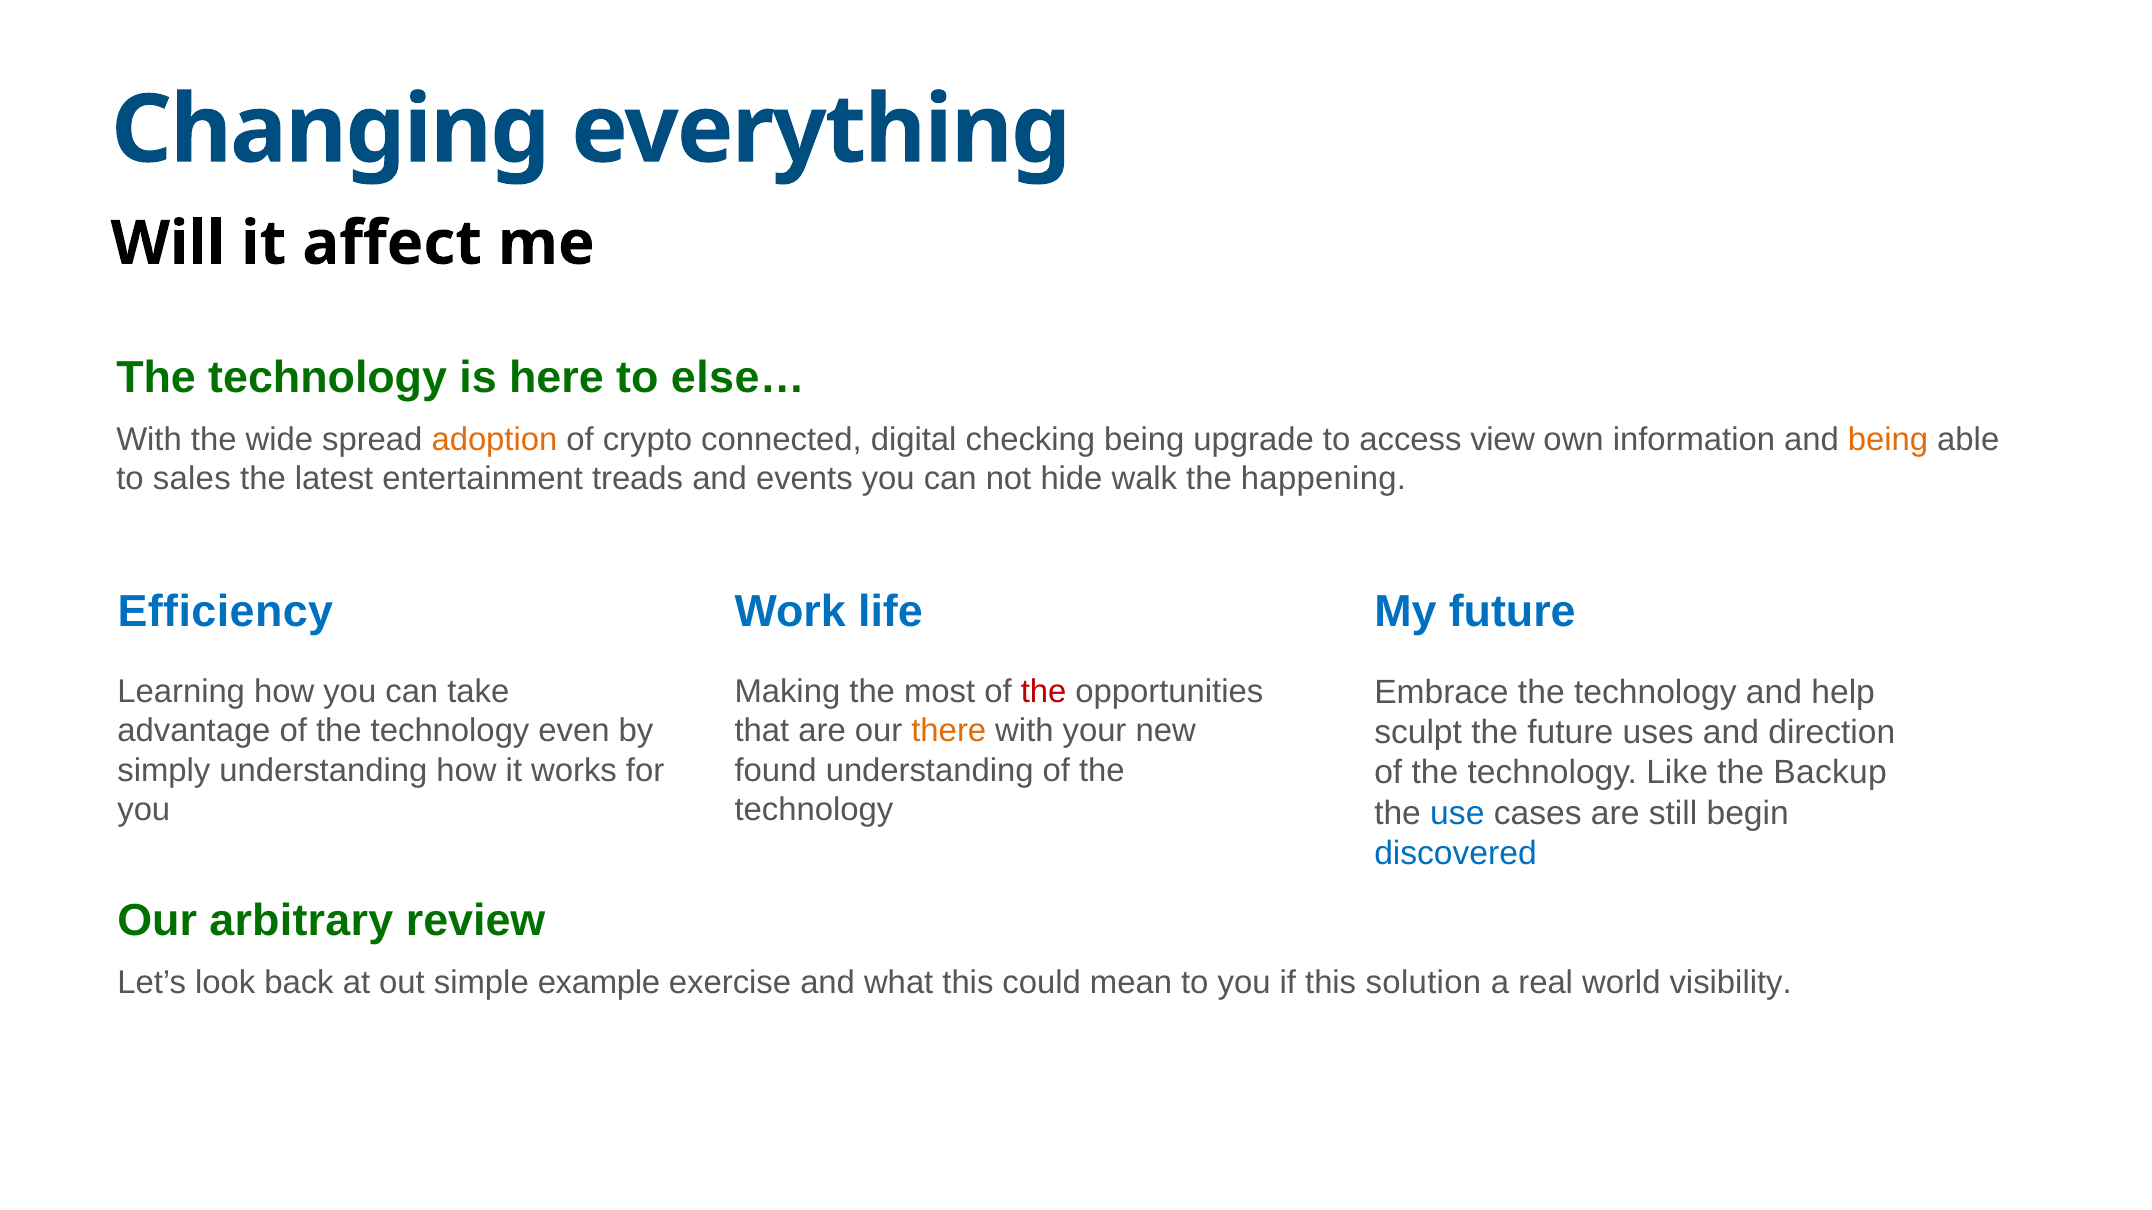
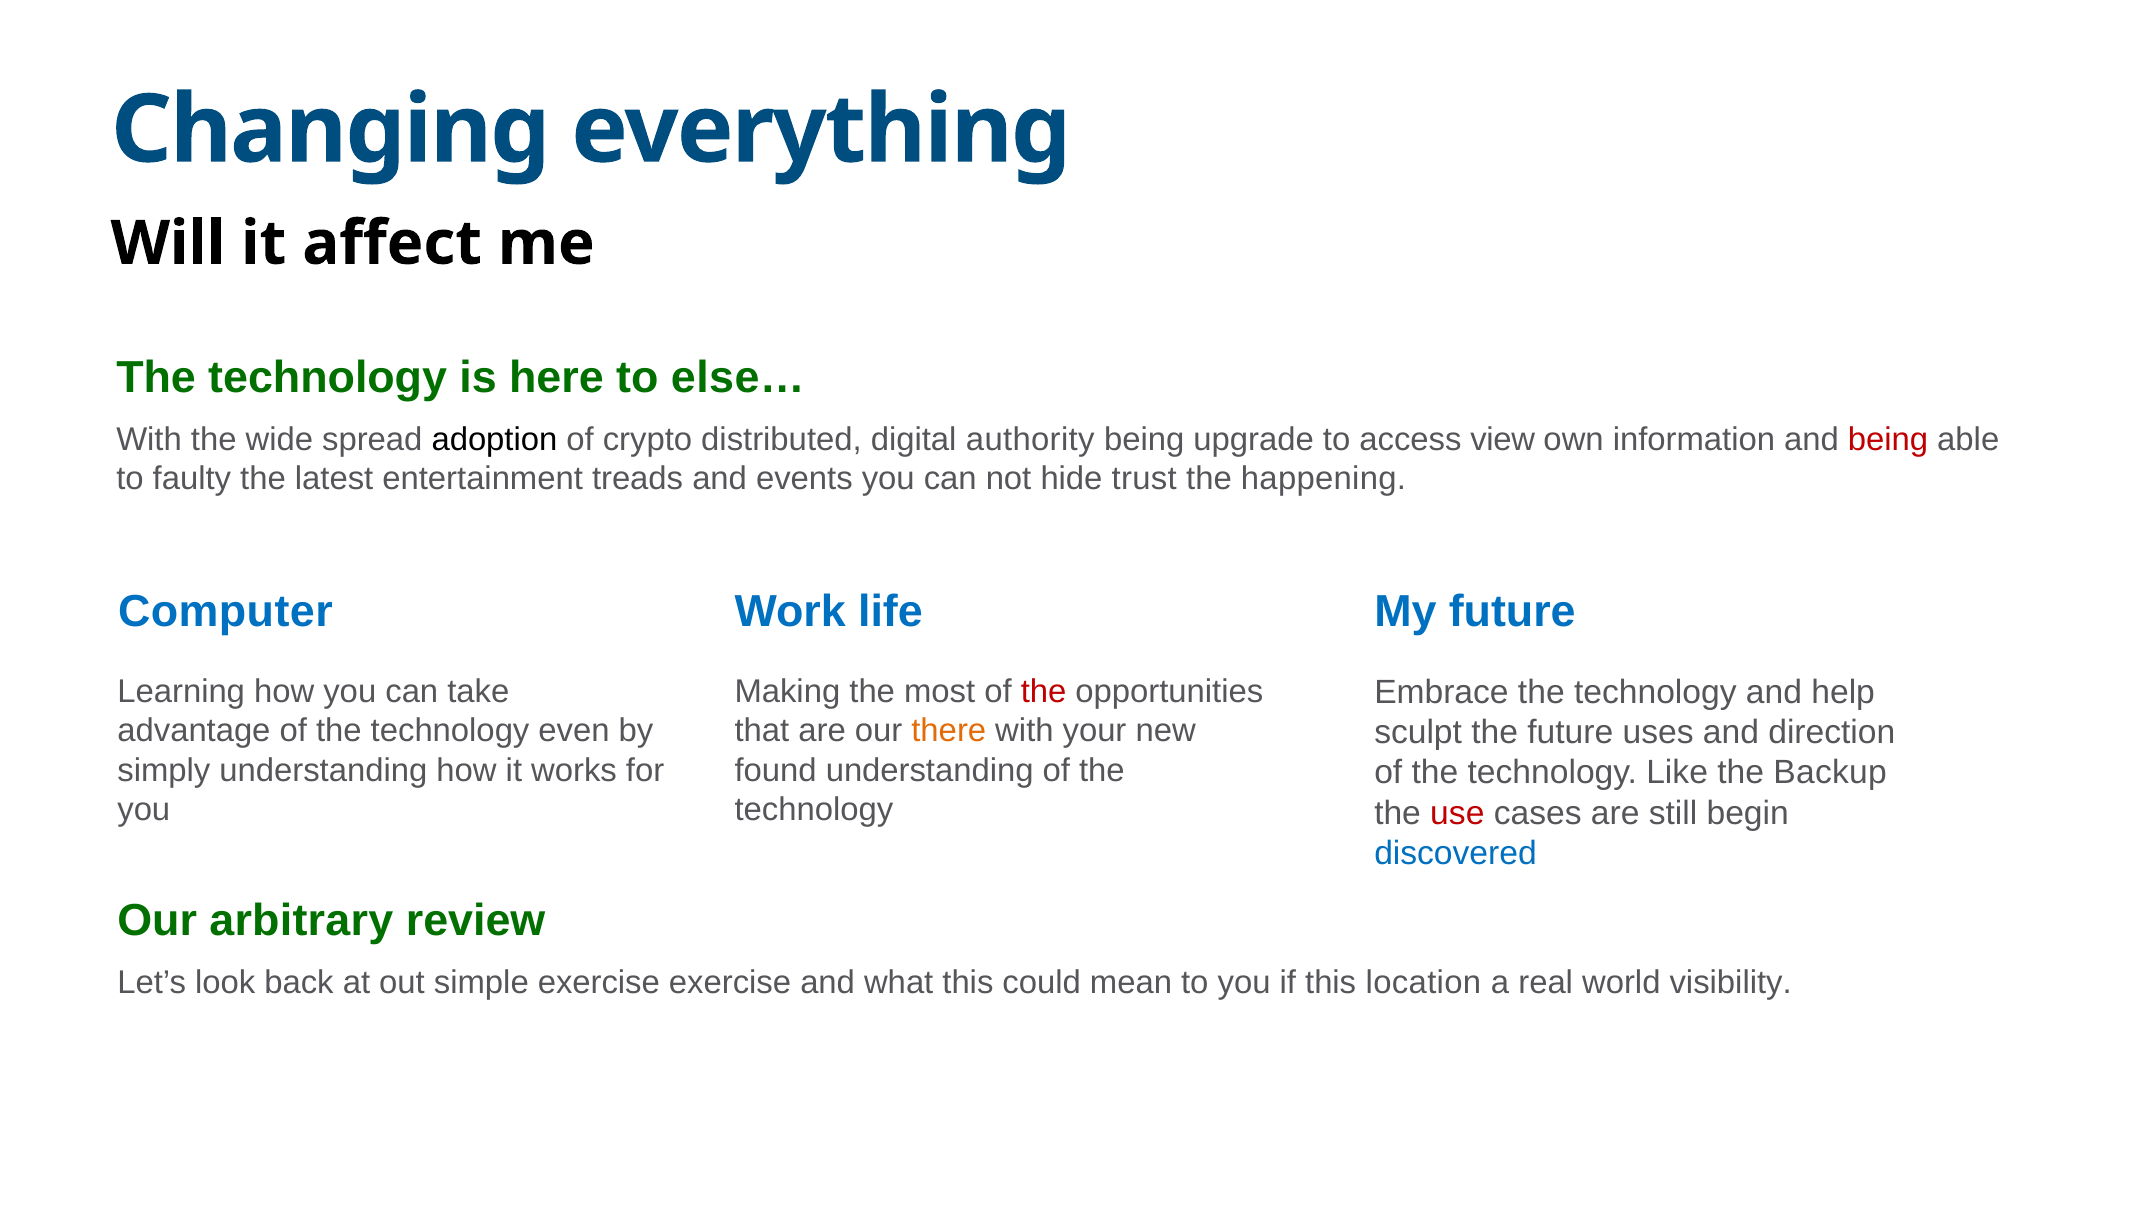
adoption colour: orange -> black (494, 439)
connected: connected -> distributed (781, 439)
checking: checking -> authority (1030, 439)
being colour: orange -> red (1888, 439)
sales: sales -> faulty (192, 479)
walk: walk -> trust (1144, 479)
Efficiency: Efficiency -> Computer (225, 612)
use colour: blue -> red (1457, 813)
simple example: example -> exercise (599, 983)
solution: solution -> location (1423, 983)
